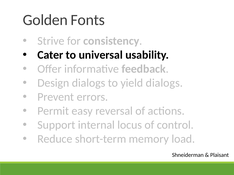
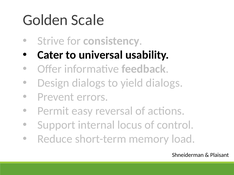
Fonts: Fonts -> Scale (88, 20)
